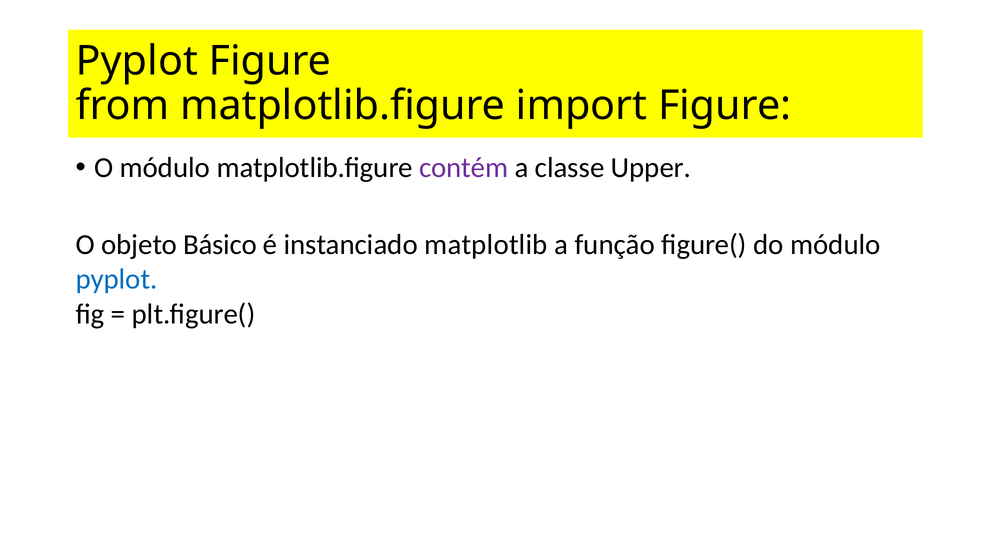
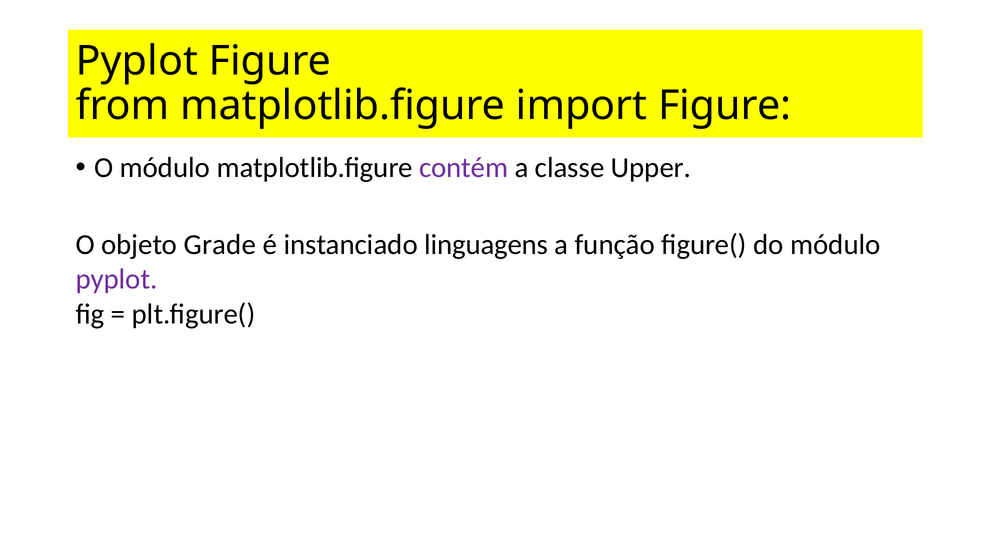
Básico: Básico -> Grade (220, 244)
matplotlib: matplotlib -> linguagens (486, 244)
pyplot colour: blue -> purple (117, 279)
